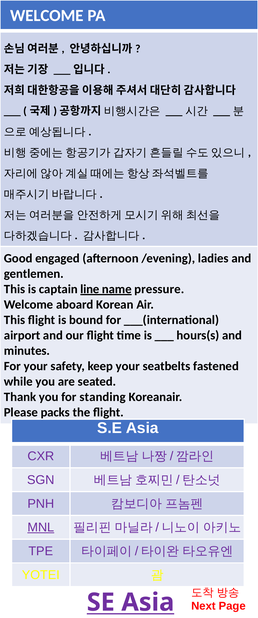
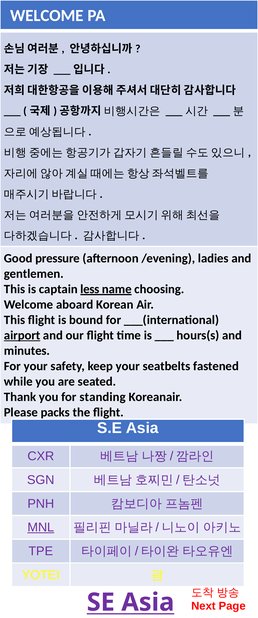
engaged: engaged -> pressure (57, 258)
line: line -> less (90, 289)
pressure: pressure -> choosing (159, 289)
airport underline: none -> present (22, 335)
